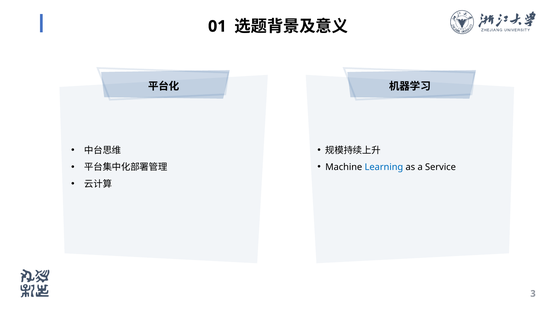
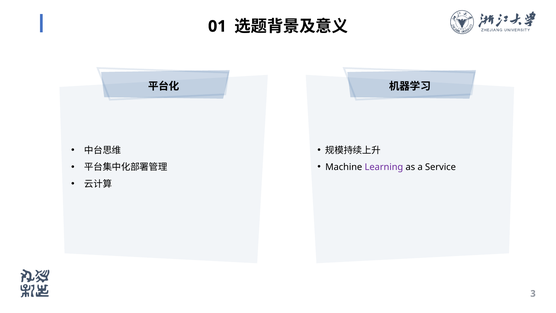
Learning colour: blue -> purple (384, 167)
